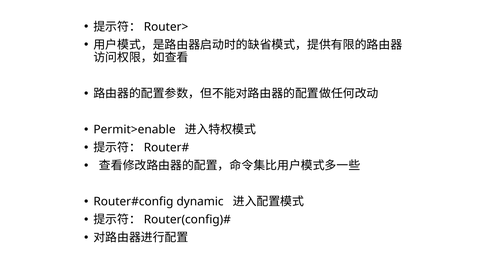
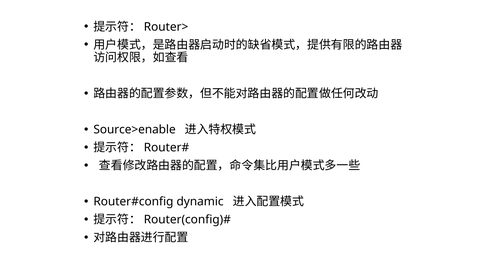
Permit>enable: Permit>enable -> Source>enable (135, 129)
